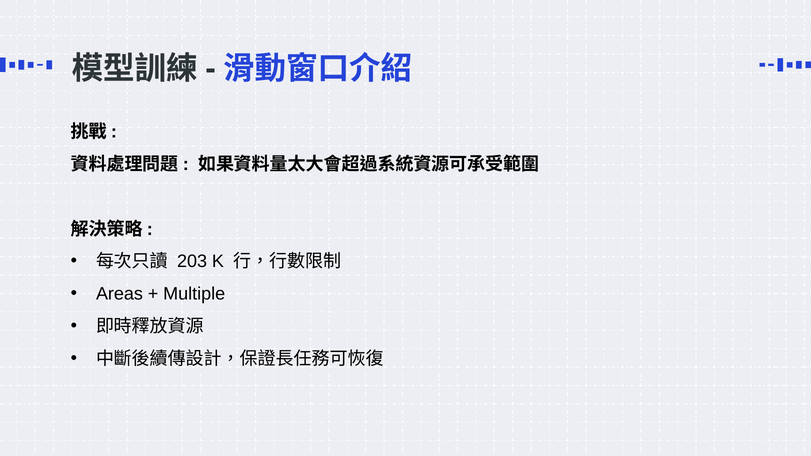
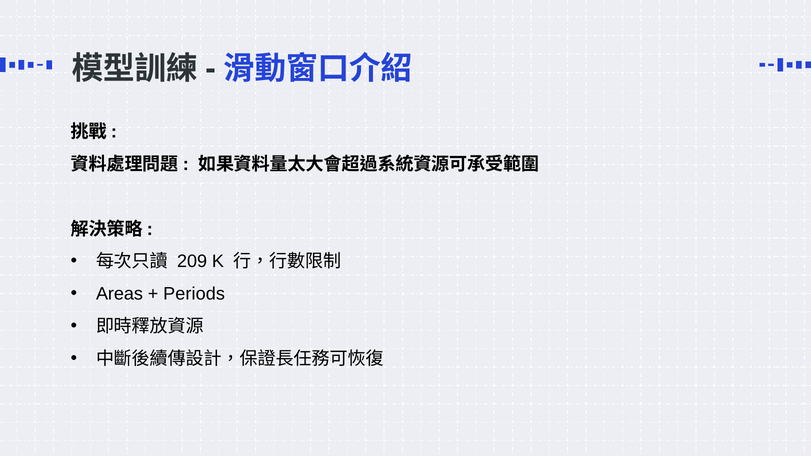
203: 203 -> 209 (192, 262)
Multiple: Multiple -> Periods (194, 294)
